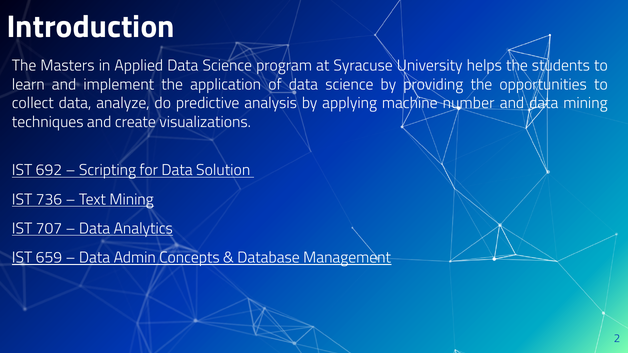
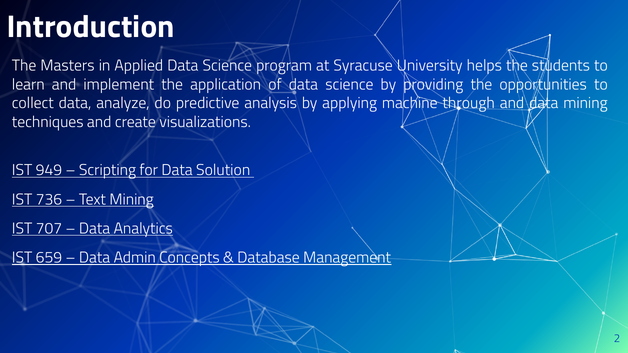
number: number -> through (469, 103)
692: 692 -> 949 (49, 170)
